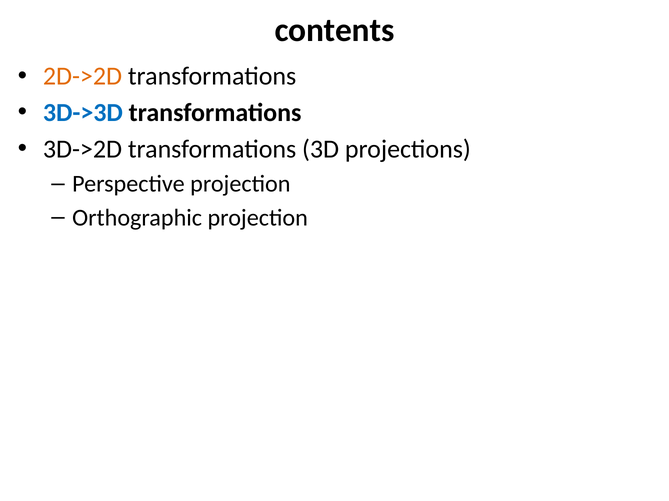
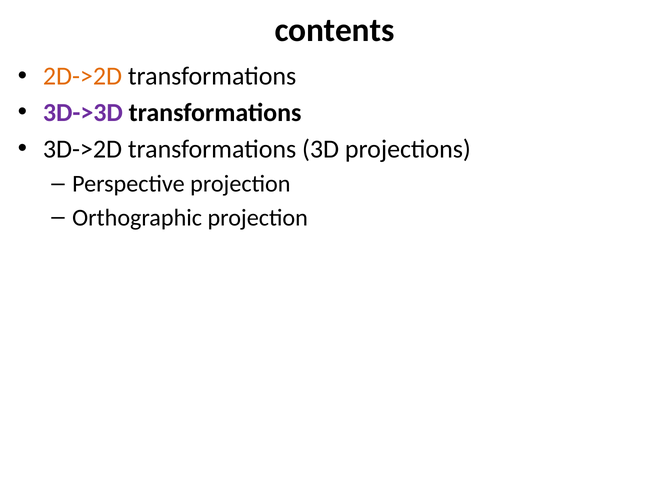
3D->3D colour: blue -> purple (83, 113)
